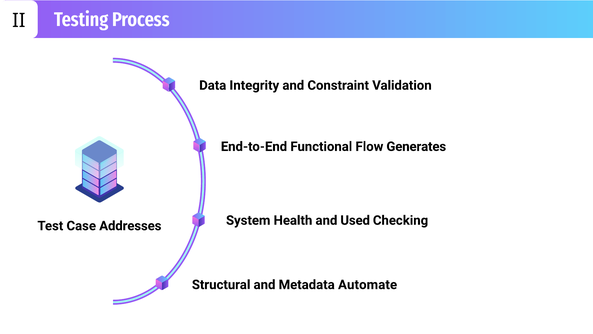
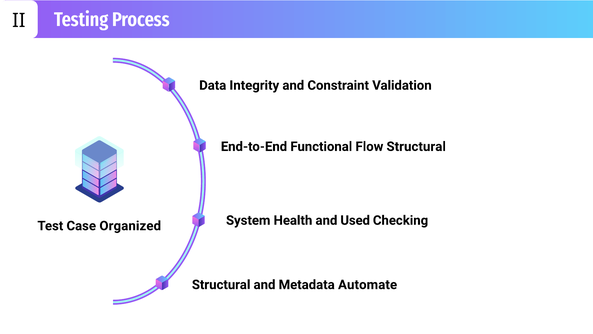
Flow Generates: Generates -> Structural (416, 146)
Addresses: Addresses -> Organized (130, 226)
